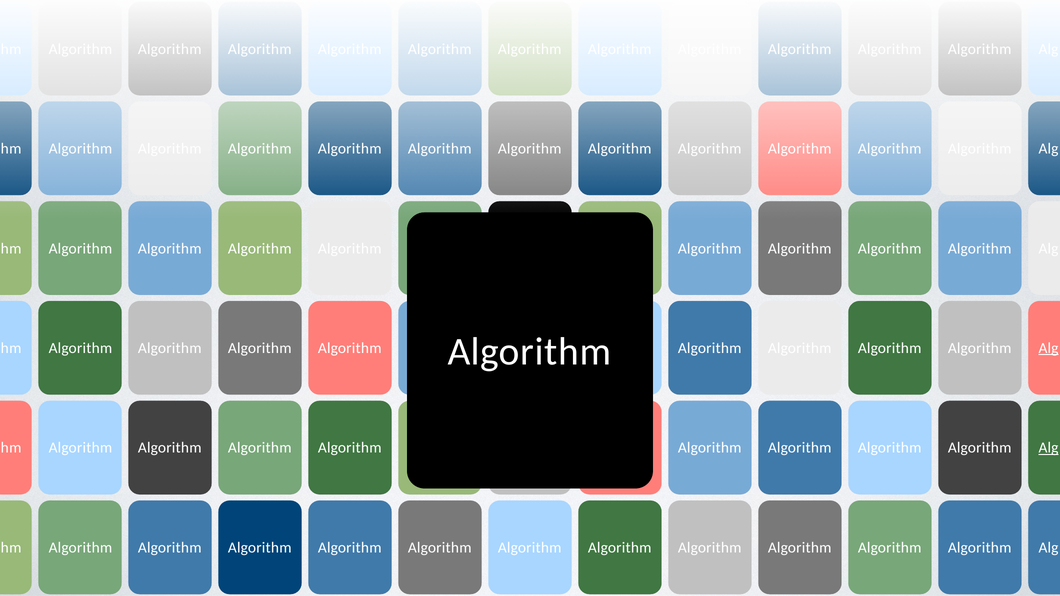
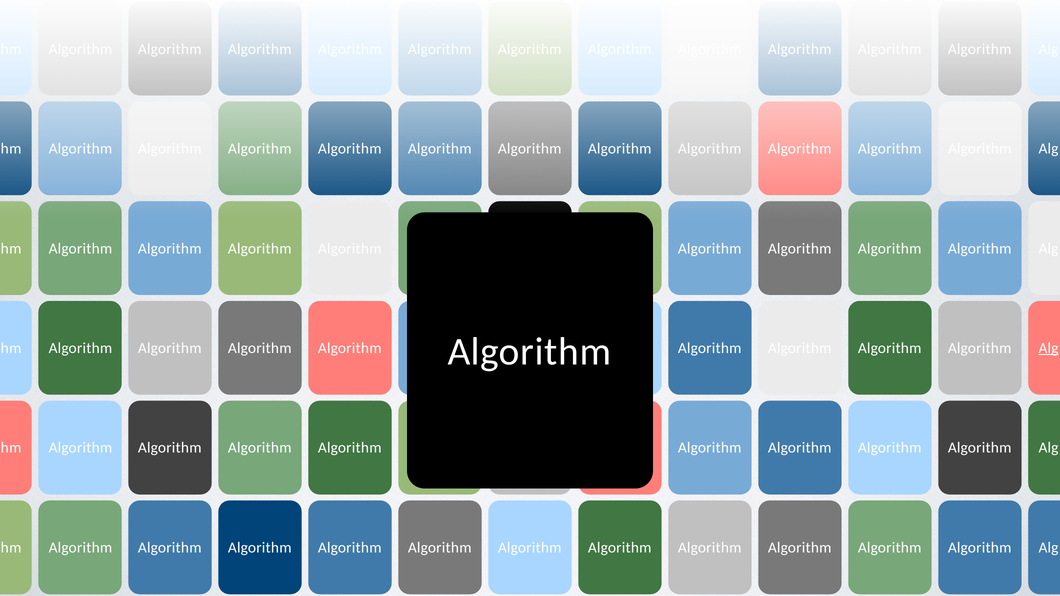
Alg underline: present -> none (1048, 448)
